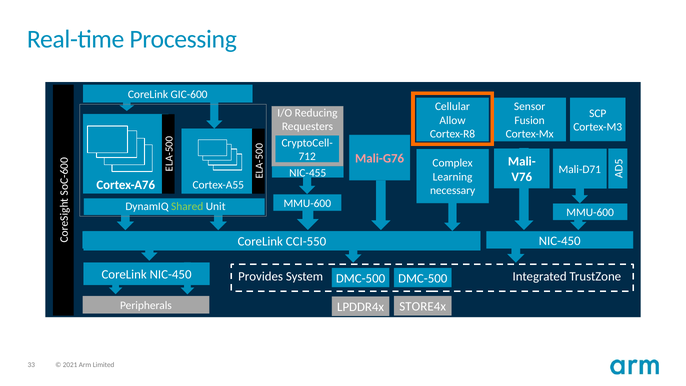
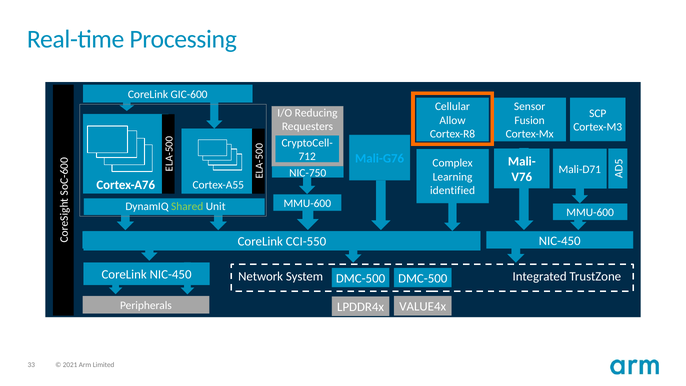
Mali-G76 colour: pink -> light blue (380, 158)
NIC-455: NIC-455 -> NIC-750 (308, 173)
necessary: necessary -> identified (453, 191)
Provides: Provides -> Network (261, 276)
STORE4x: STORE4x -> VALUE4x (423, 307)
